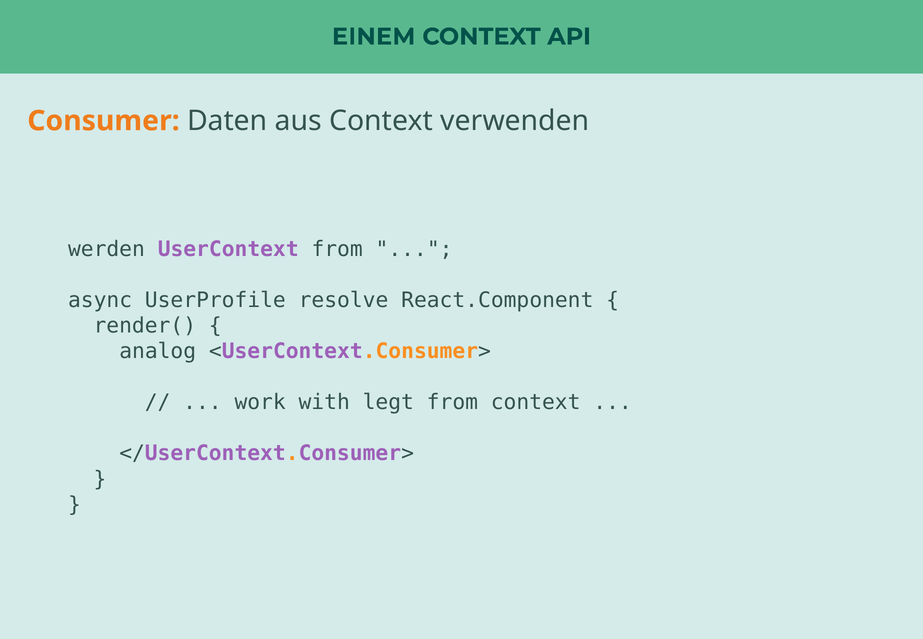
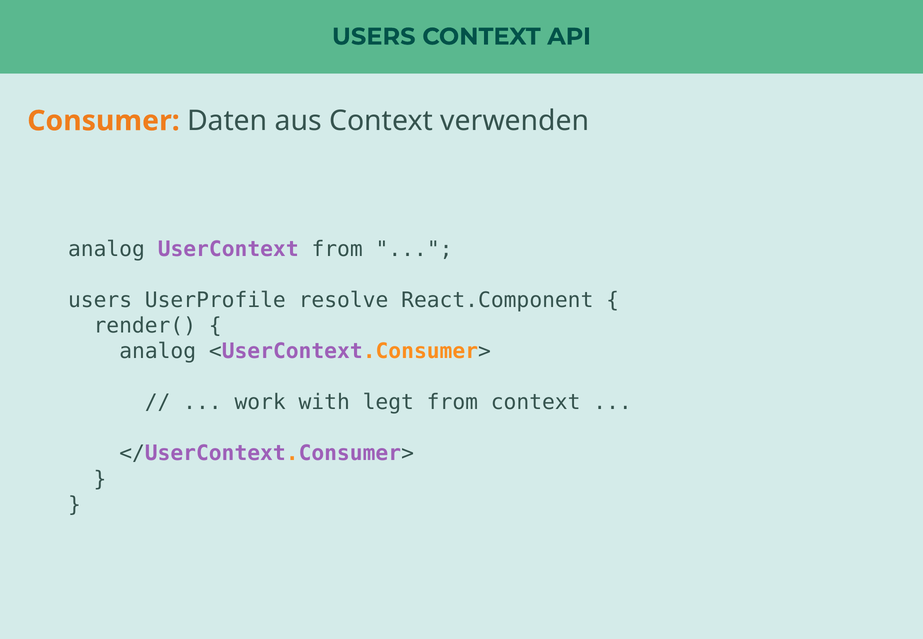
EINEM: EINEM -> USERS (374, 37)
werden: werden -> analog (106, 249)
async: async -> users (100, 300)
